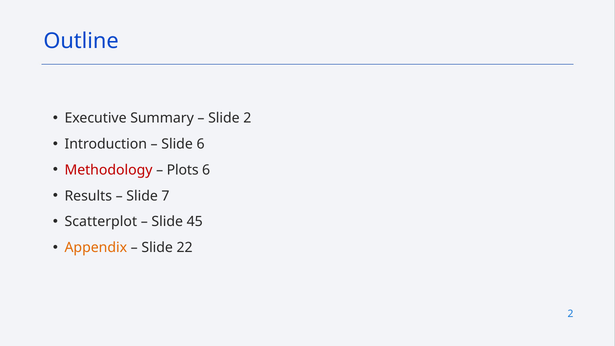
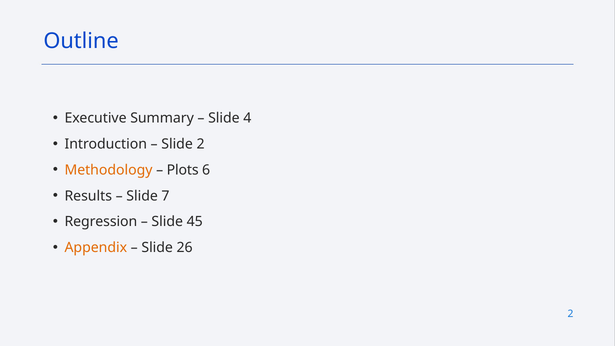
Slide 2: 2 -> 4 (247, 118)
Slide 6: 6 -> 2 (201, 144)
Methodology colour: red -> orange (109, 170)
Scatterplot: Scatterplot -> Regression (101, 222)
22: 22 -> 26 (185, 248)
